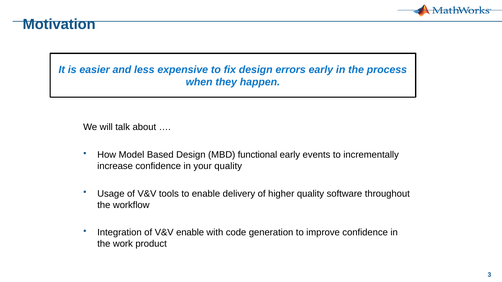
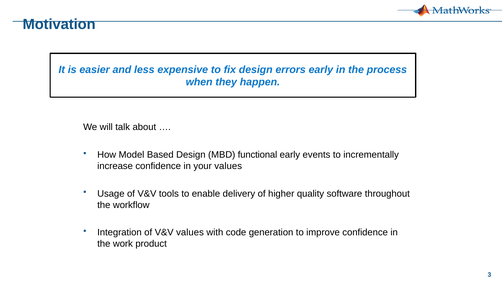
your quality: quality -> values (228, 166)
V&V enable: enable -> values (190, 233)
